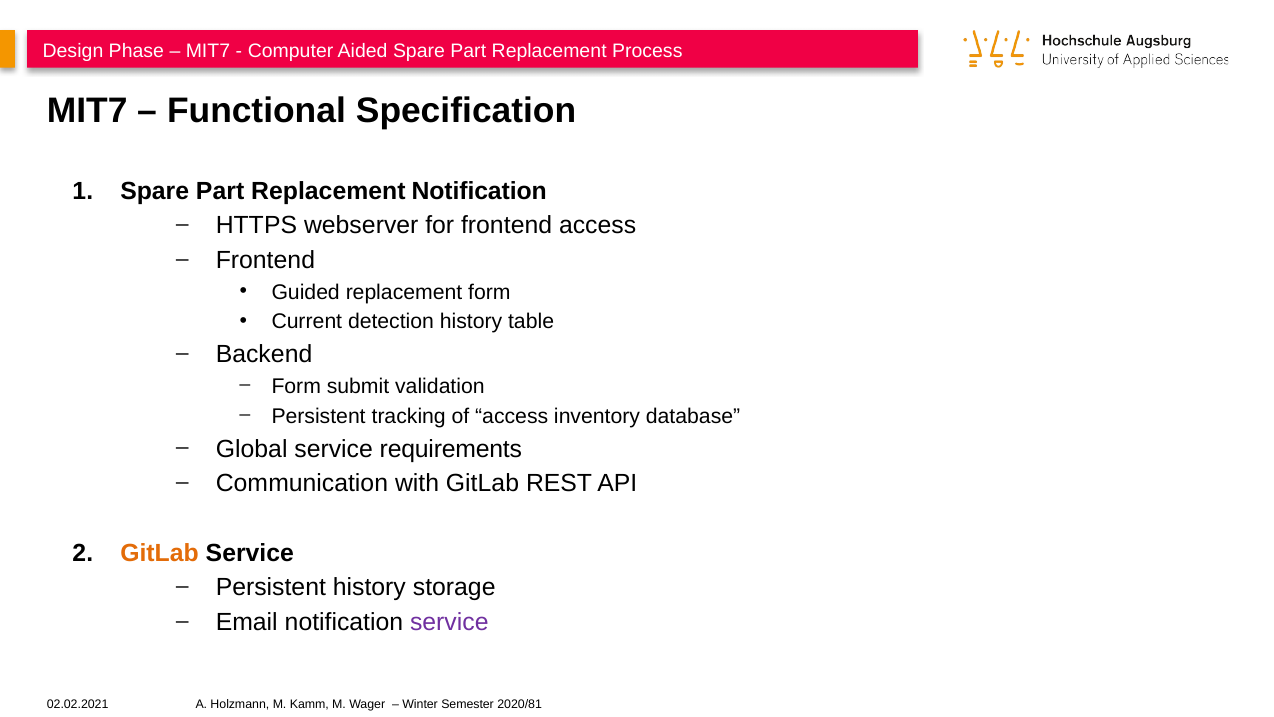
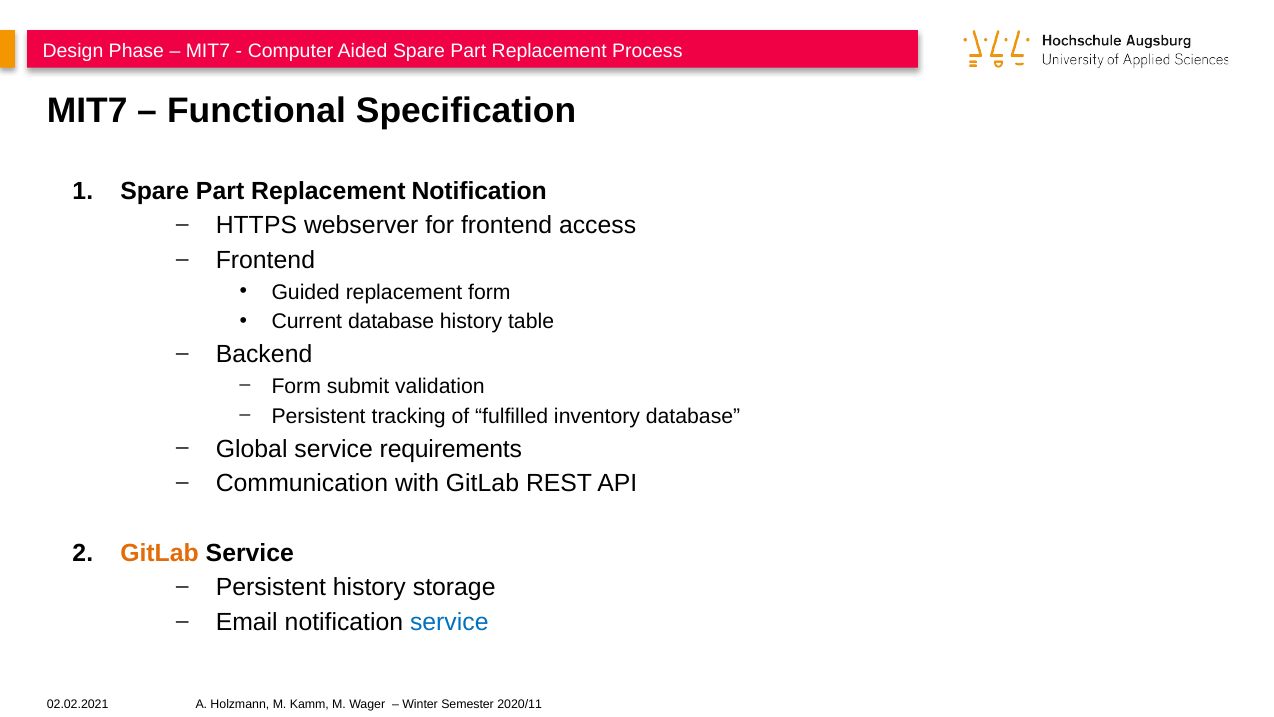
Current detection: detection -> database (391, 322)
of access: access -> fulfilled (512, 416)
service colour: purple -> blue (449, 622)
2020/81: 2020/81 -> 2020/11 (520, 704)
